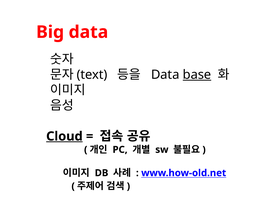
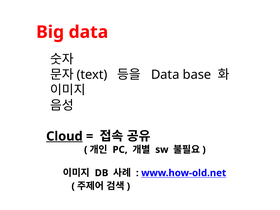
base underline: present -> none (197, 75)
